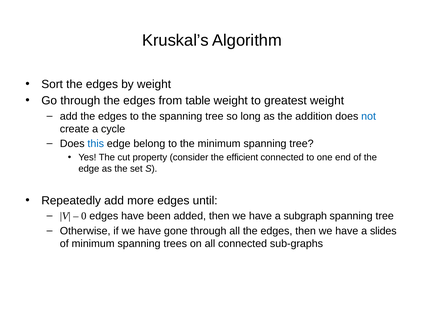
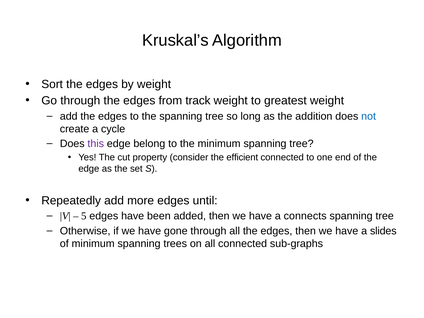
table: table -> track (198, 101)
this colour: blue -> purple (96, 144)
0: 0 -> 5 (84, 216)
subgraph: subgraph -> connects (305, 216)
